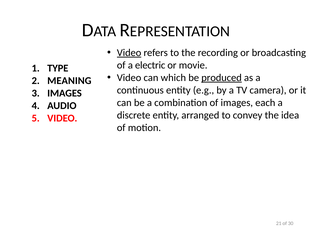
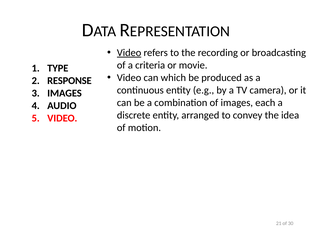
electric: electric -> criteria (150, 65)
produced underline: present -> none (222, 78)
MEANING: MEANING -> RESPONSE (69, 81)
